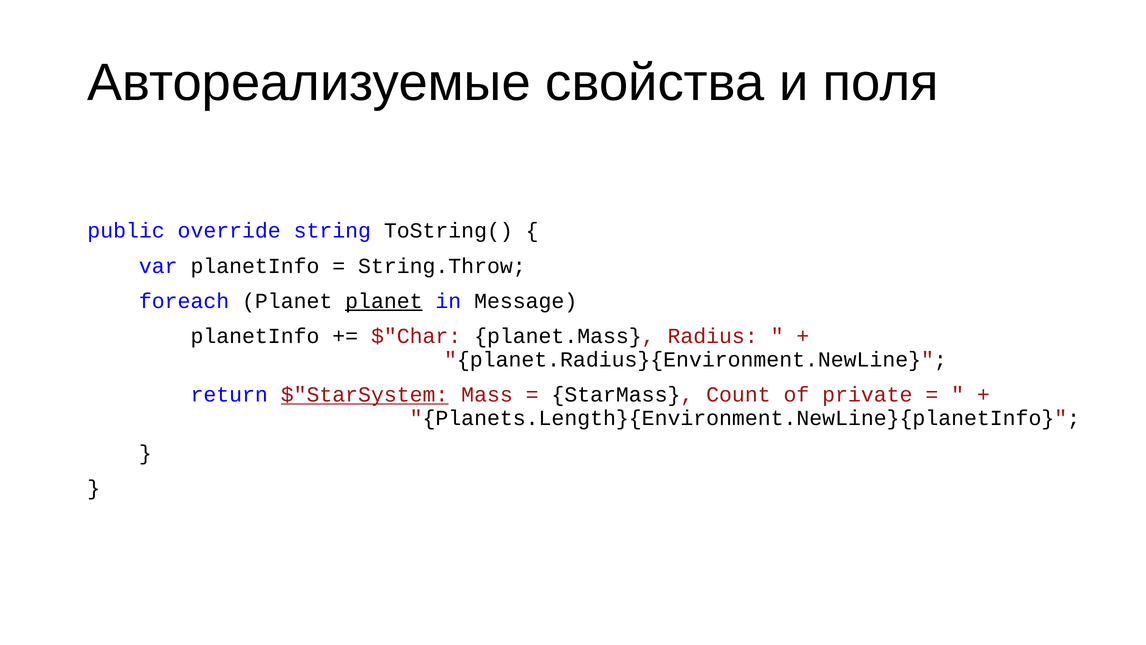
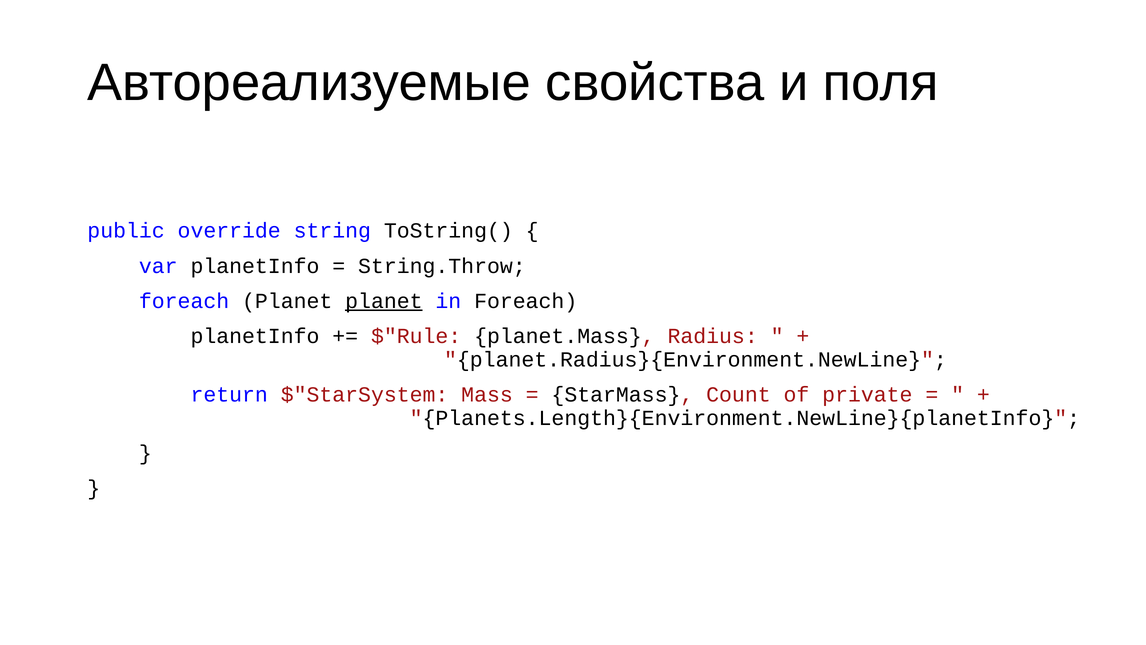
in Message: Message -> Foreach (526, 301)
$"Char: $"Char -> $"Rule (416, 336)
$"StarSystem underline: present -> none (365, 394)
